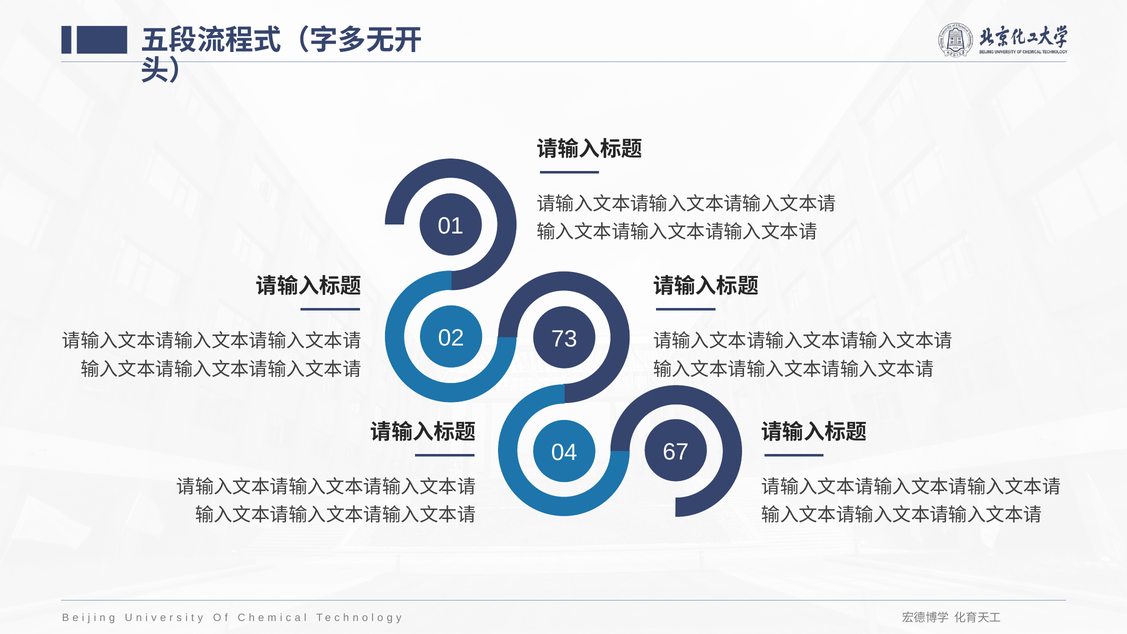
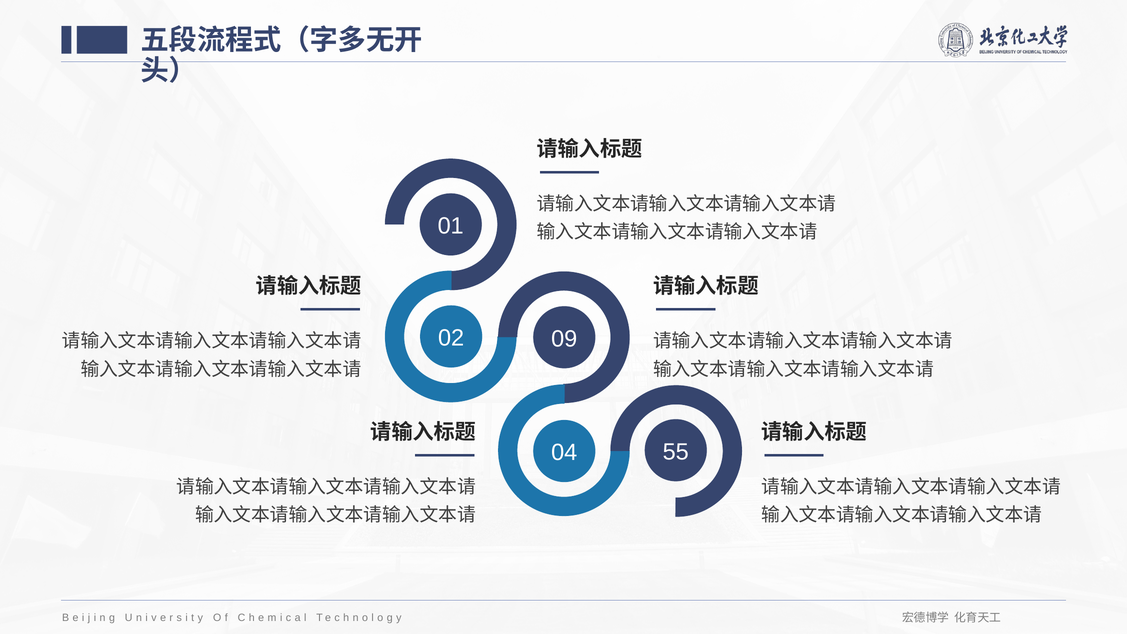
73: 73 -> 09 (564, 339)
67: 67 -> 55 (676, 452)
